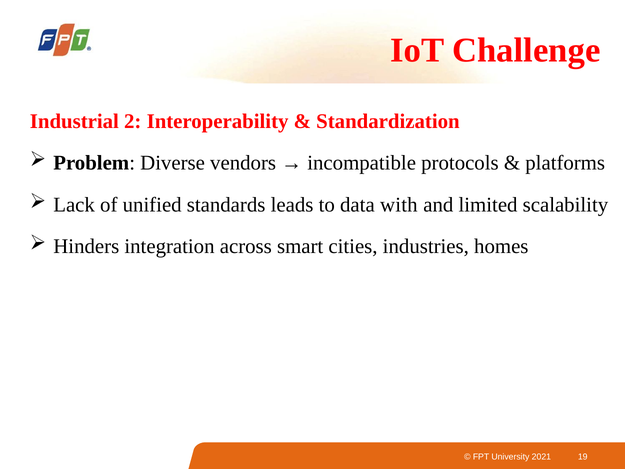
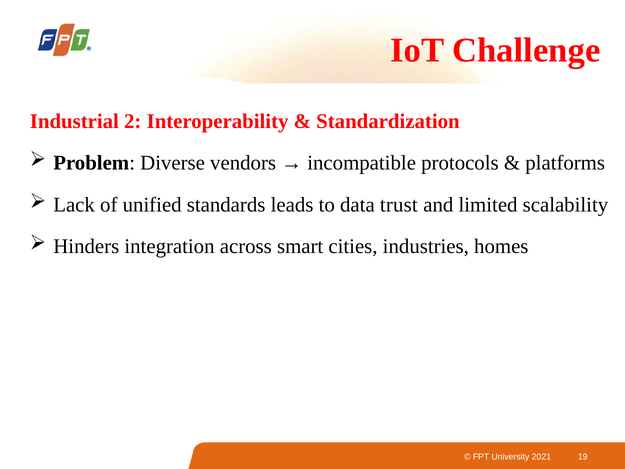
with: with -> trust (399, 205)
